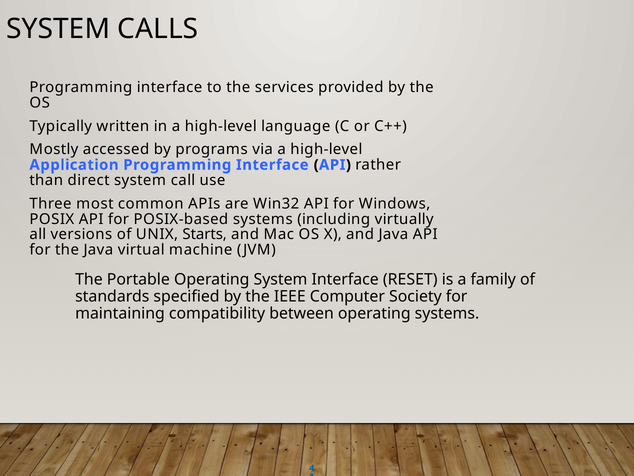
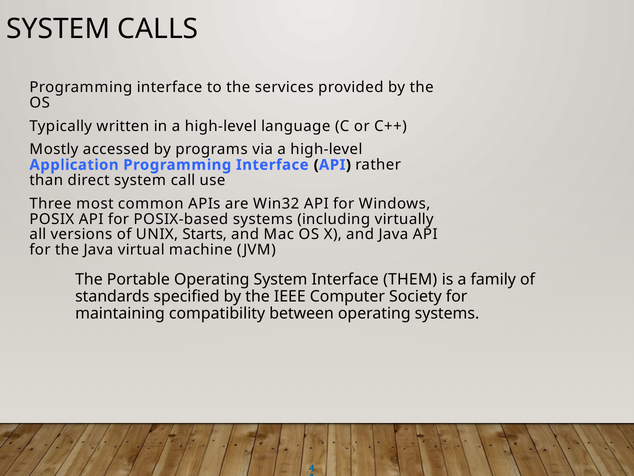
RESET: RESET -> THEM (410, 279)
